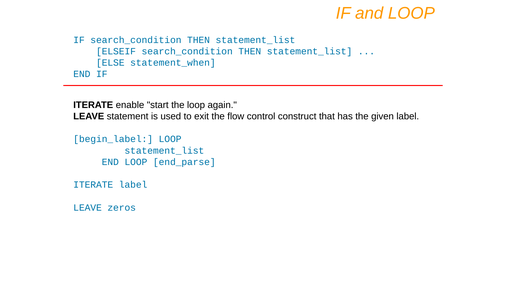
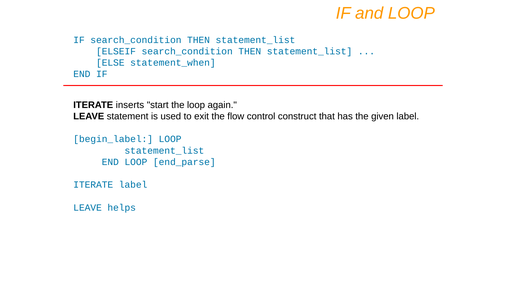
enable: enable -> inserts (130, 105)
zeros: zeros -> helps (122, 207)
